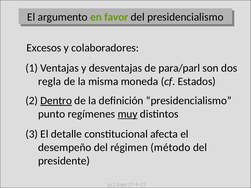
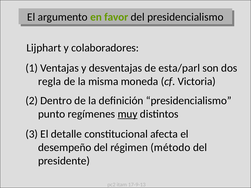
Excesos: Excesos -> Lijphart (44, 48)
para/parl: para/parl -> esta/parl (179, 68)
Estados: Estados -> Victoria (197, 81)
Dentro underline: present -> none (56, 101)
